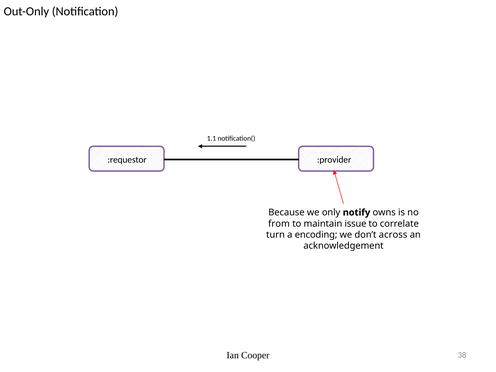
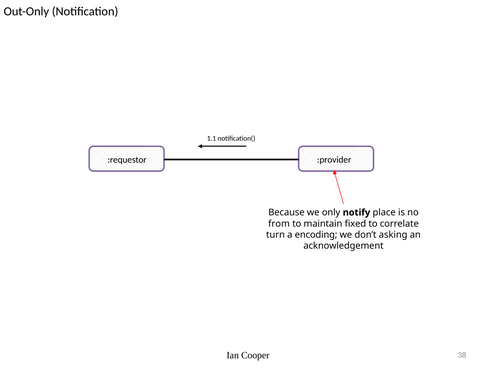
owns: owns -> place (384, 212)
issue: issue -> fixed (355, 224)
across: across -> asking (393, 235)
